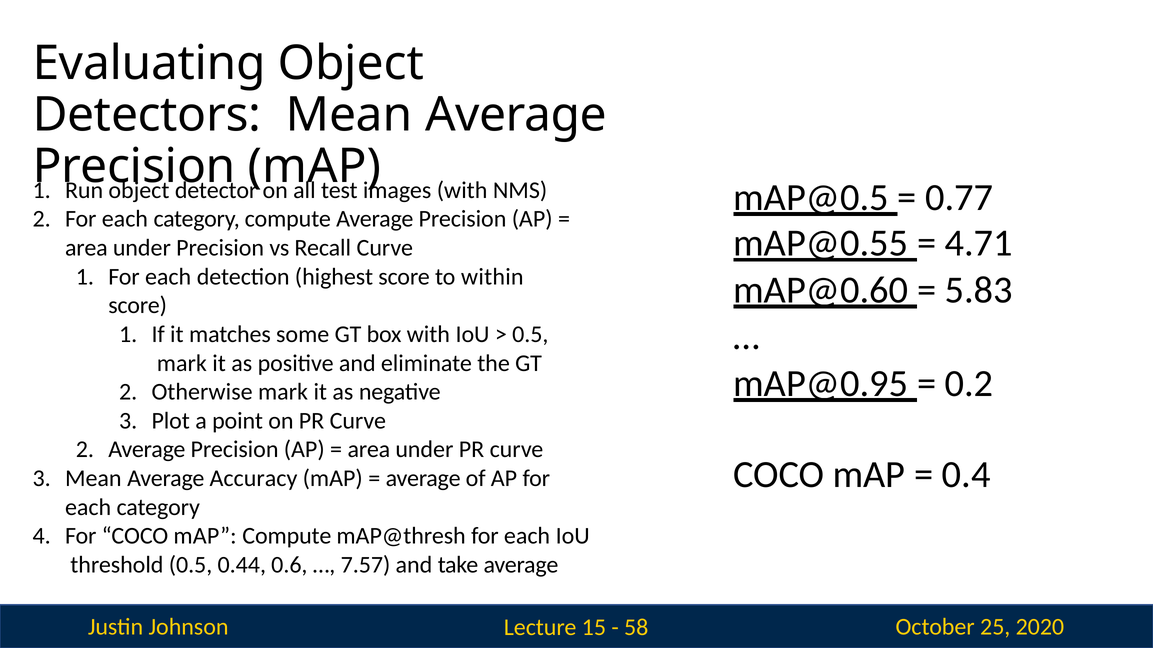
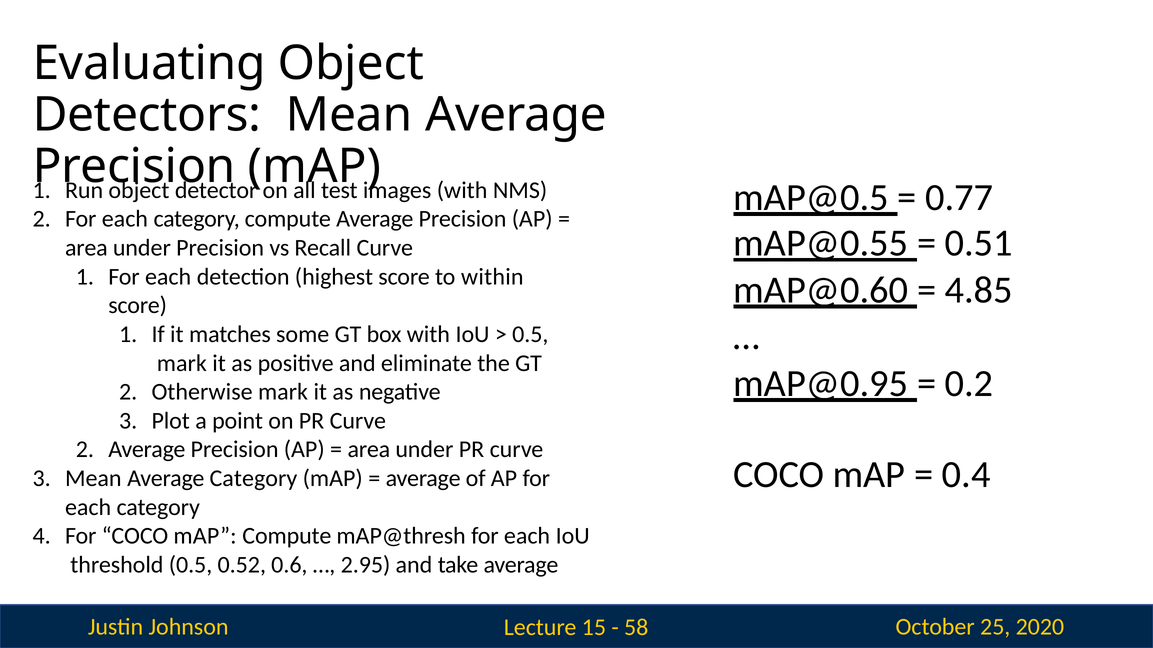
4.71: 4.71 -> 0.51 (979, 244)
5.83: 5.83 -> 4.85 (979, 290)
Average Accuracy: Accuracy -> Category (253, 479)
0.44: 0.44 -> 0.52 (242, 565)
7.57: 7.57 -> 2.95 (366, 565)
